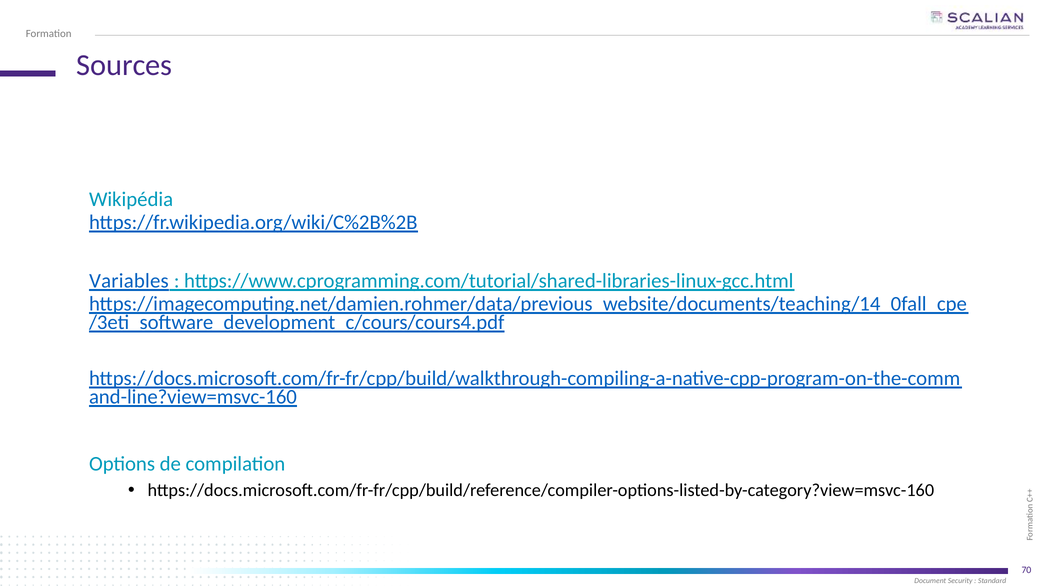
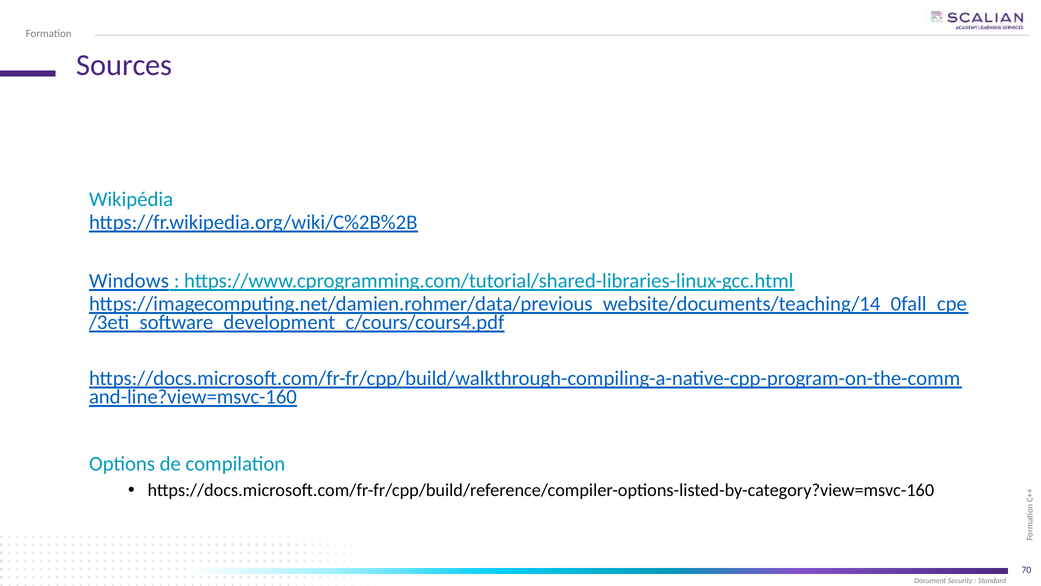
Variables: Variables -> Windows (129, 281)
